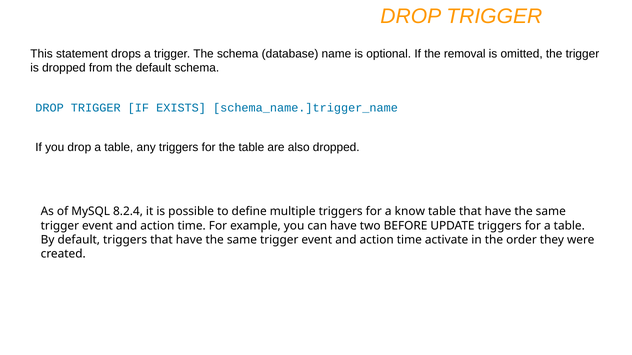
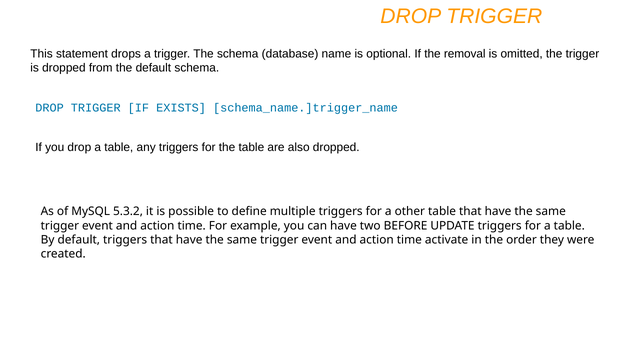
8.2.4: 8.2.4 -> 5.3.2 (128, 212)
know: know -> other (410, 212)
